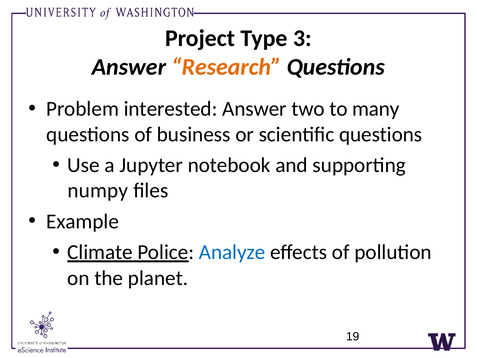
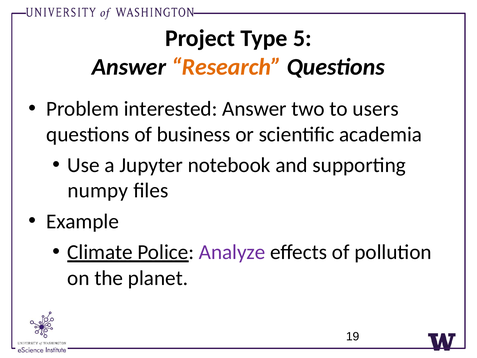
3: 3 -> 5 (302, 38)
many: many -> users (376, 109)
scientific questions: questions -> academia (381, 134)
Analyze colour: blue -> purple (232, 252)
